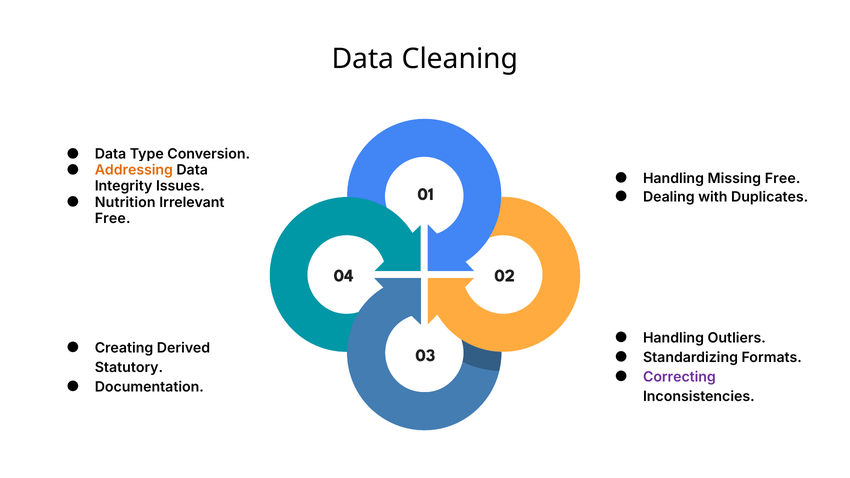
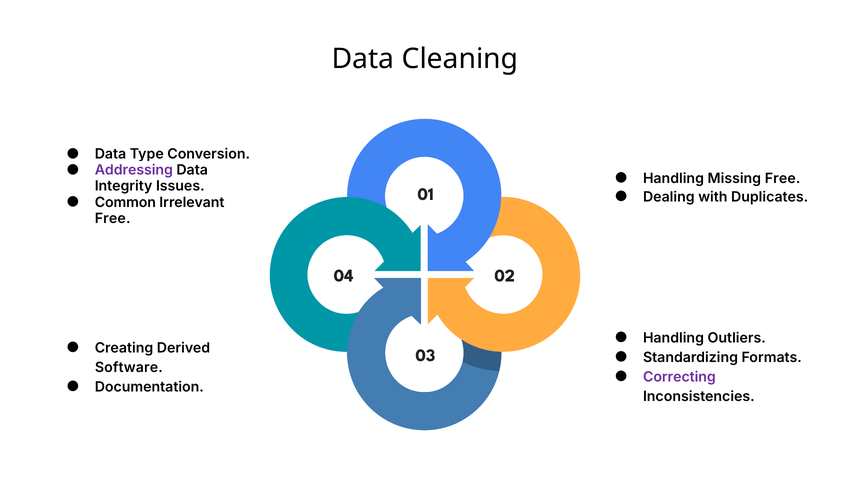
Addressing colour: orange -> purple (134, 170)
Nutrition: Nutrition -> Common (125, 203)
Statutory: Statutory -> Software (129, 368)
